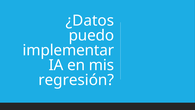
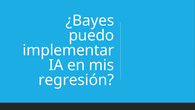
¿Datos: ¿Datos -> ¿Bayes (90, 20)
